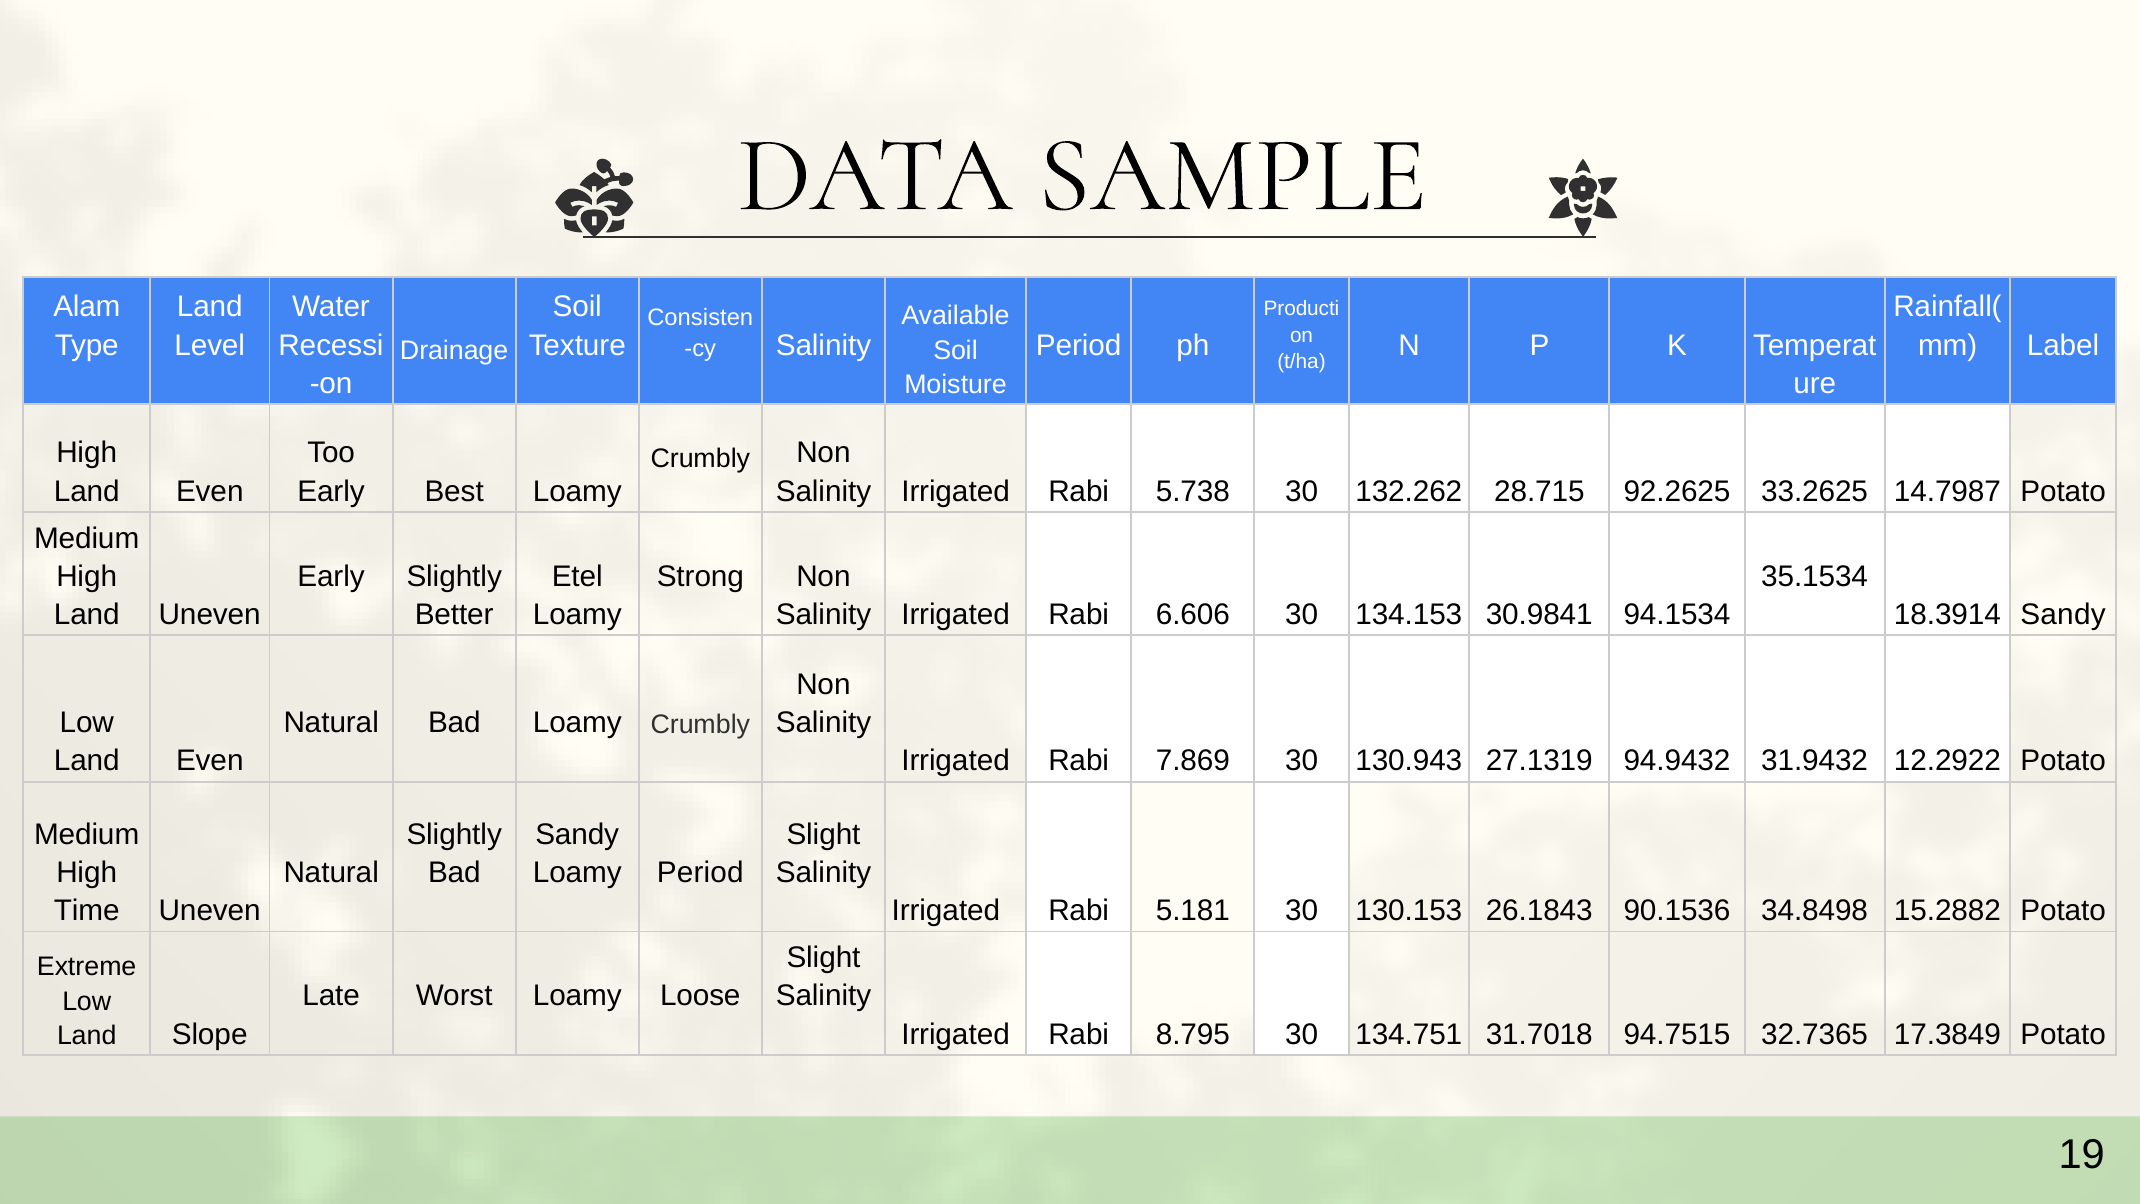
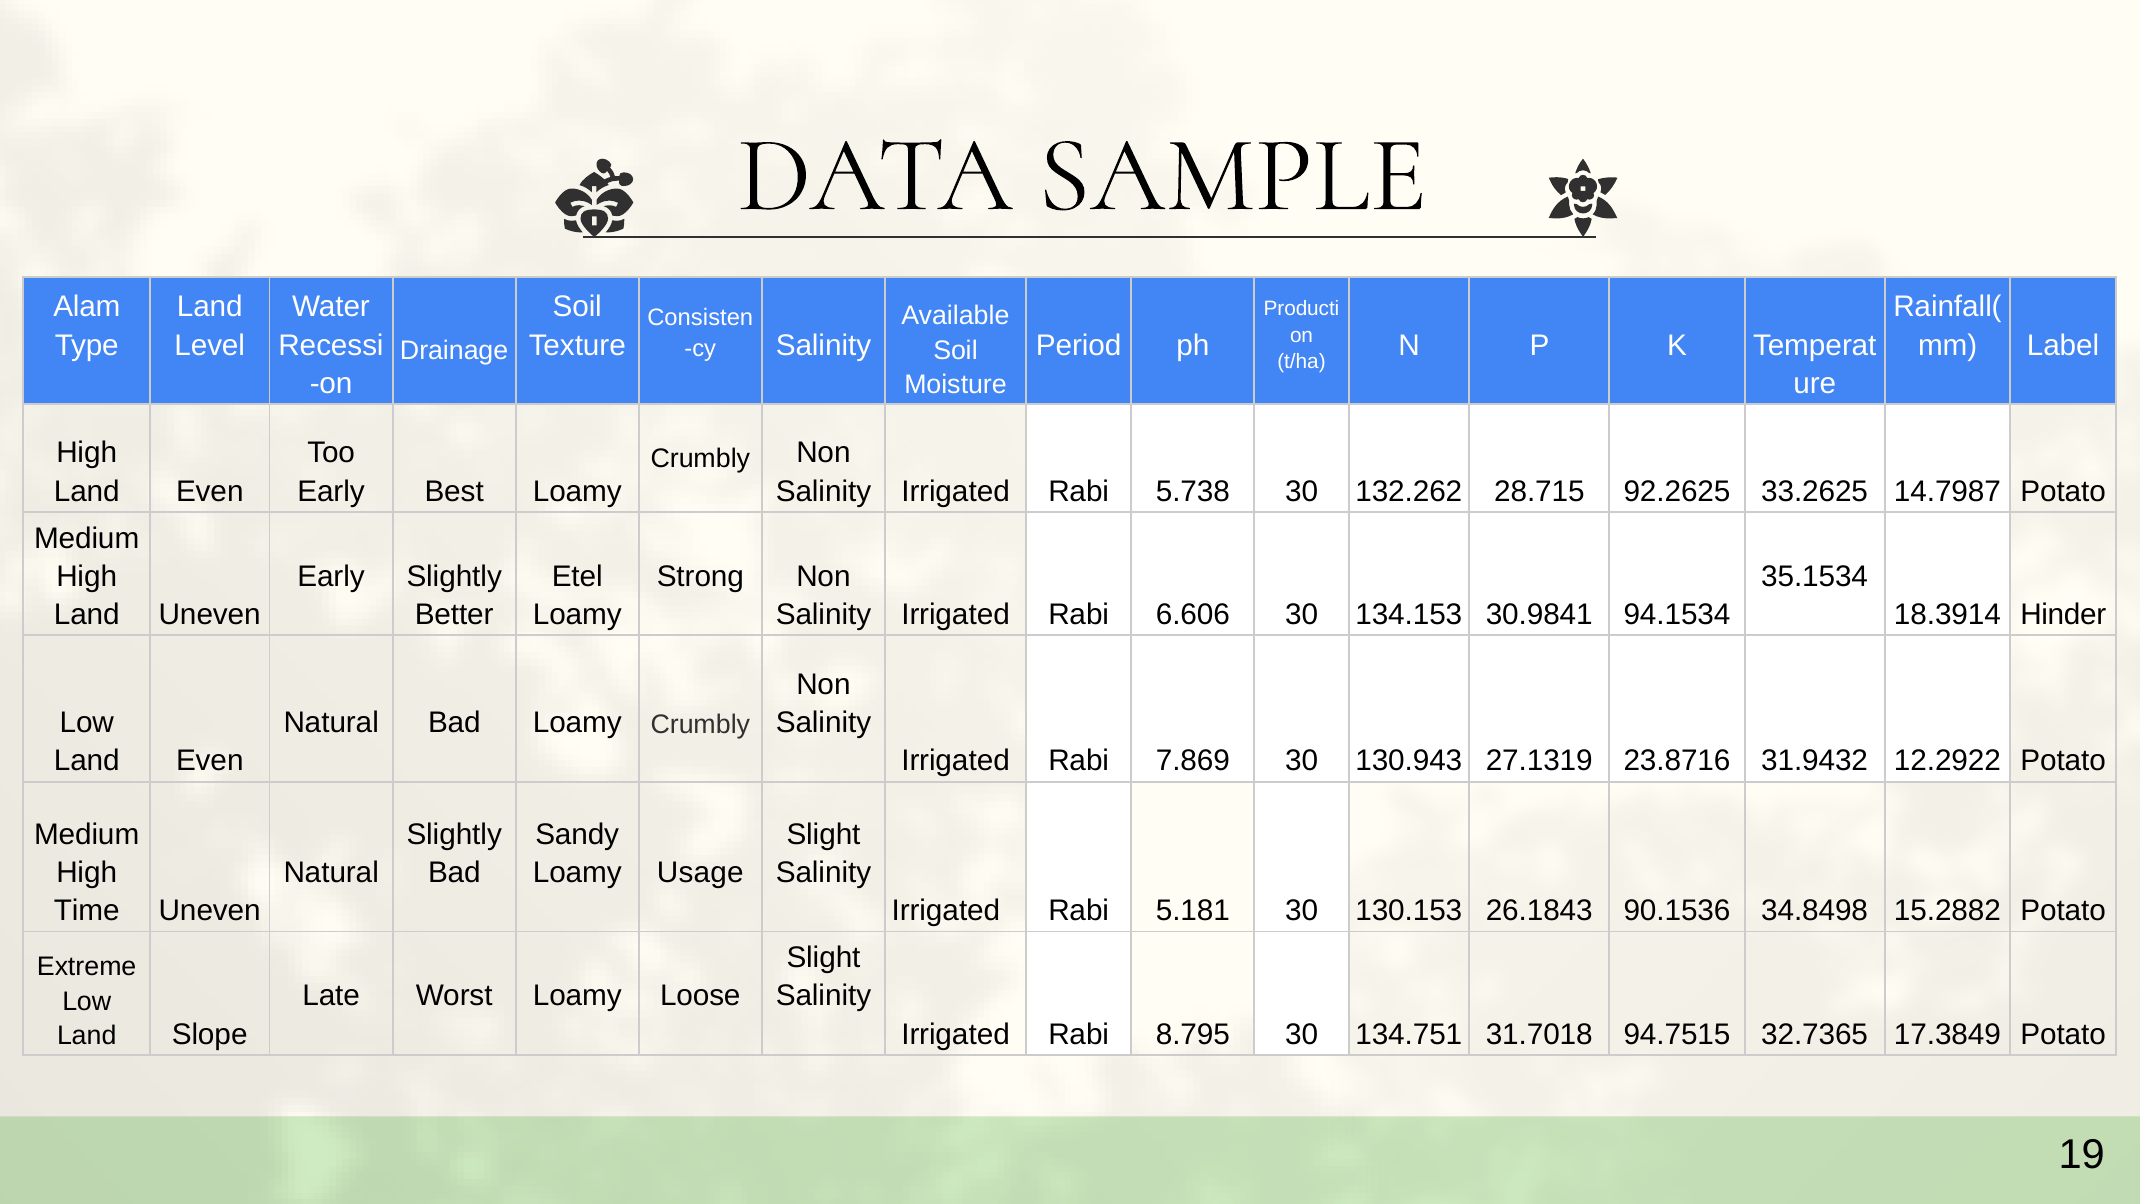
18.3914 Sandy: Sandy -> Hinder (2063, 615)
94.9432: 94.9432 -> 23.8716 (1677, 761)
Loamy Period: Period -> Usage (700, 873)
